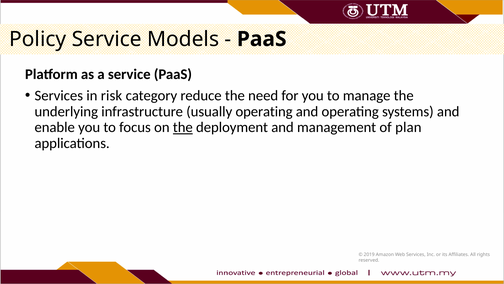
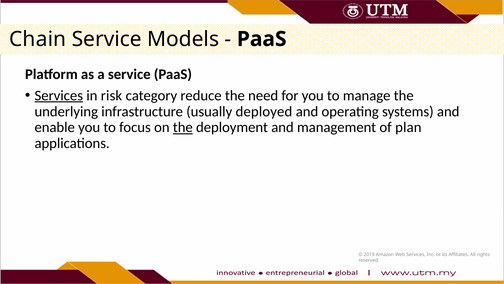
Policy: Policy -> Chain (38, 39)
Services underline: none -> present (59, 95)
usually operating: operating -> deployed (264, 111)
